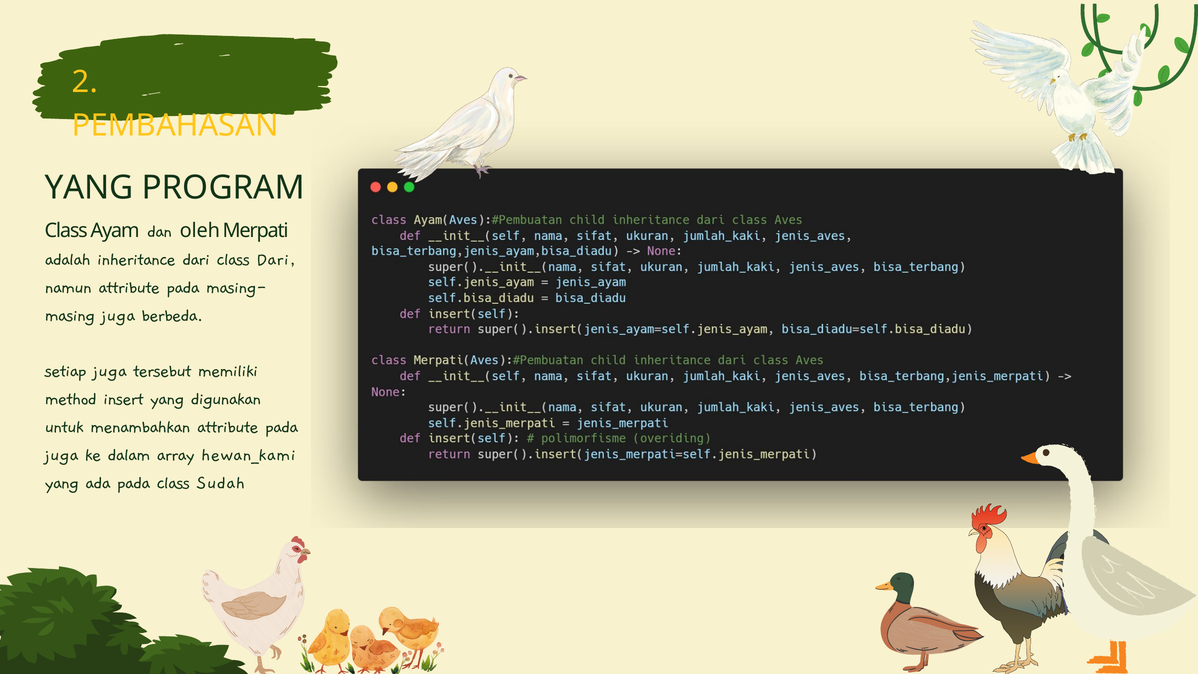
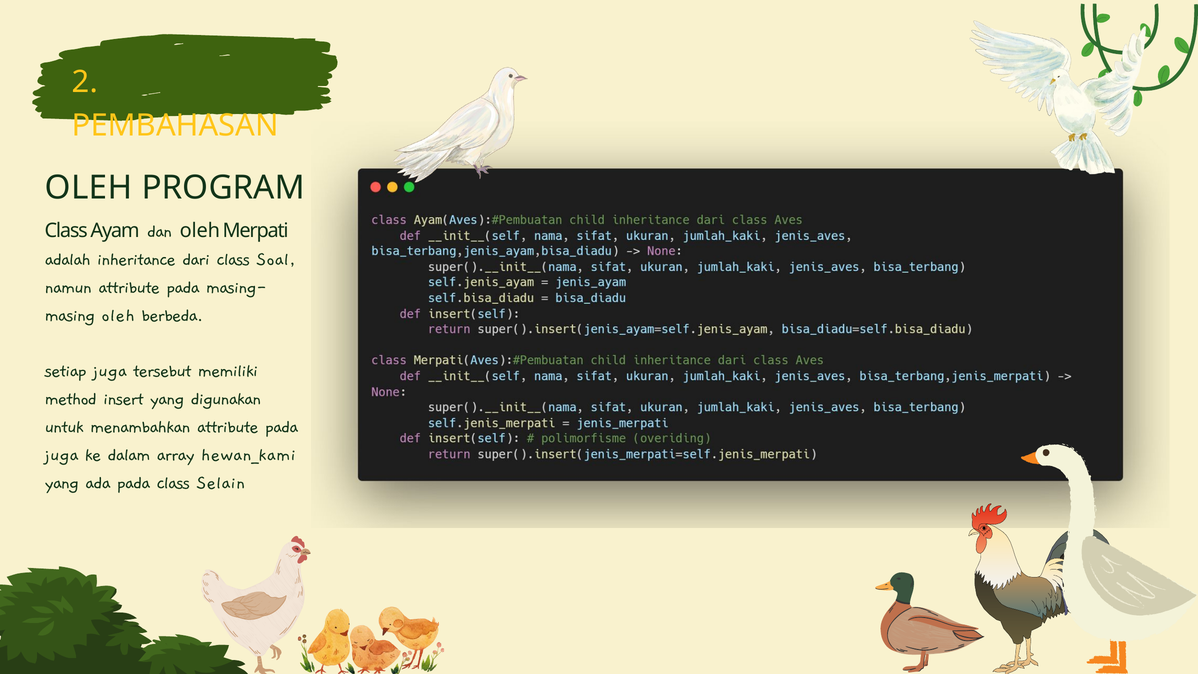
YANG: YANG -> OLEH (89, 188)
class Dari: Dari -> Soal (276, 258)
juga: juga -> oleh (118, 314)
Sudah: Sudah -> Selain (221, 482)
